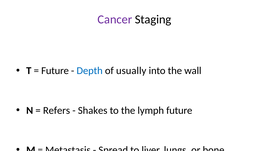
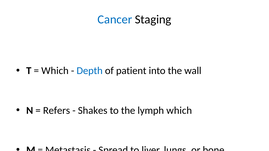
Cancer colour: purple -> blue (115, 20)
Future: Future -> Which (55, 71)
usually: usually -> patient (131, 71)
lymph future: future -> which (179, 111)
